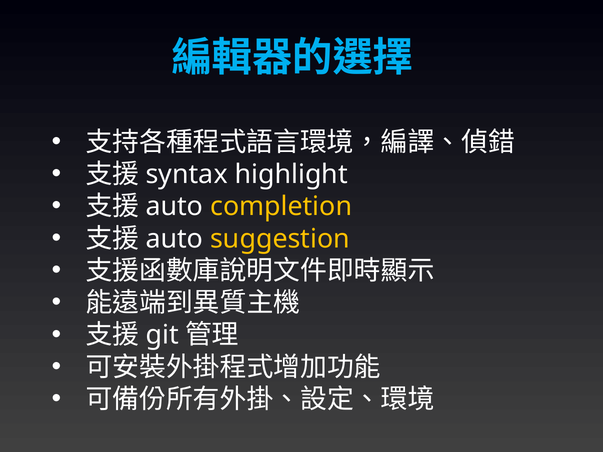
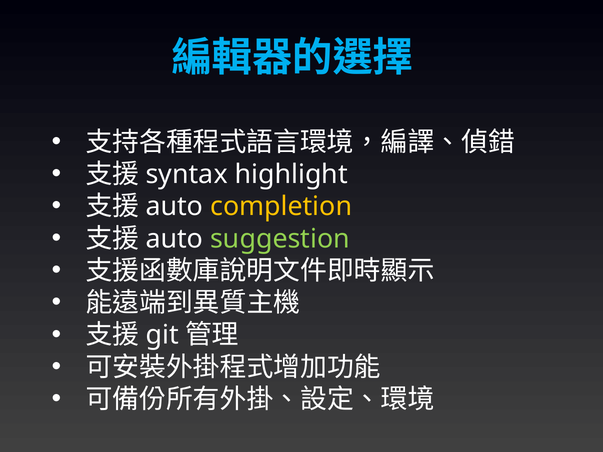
suggestion colour: yellow -> light green (280, 239)
